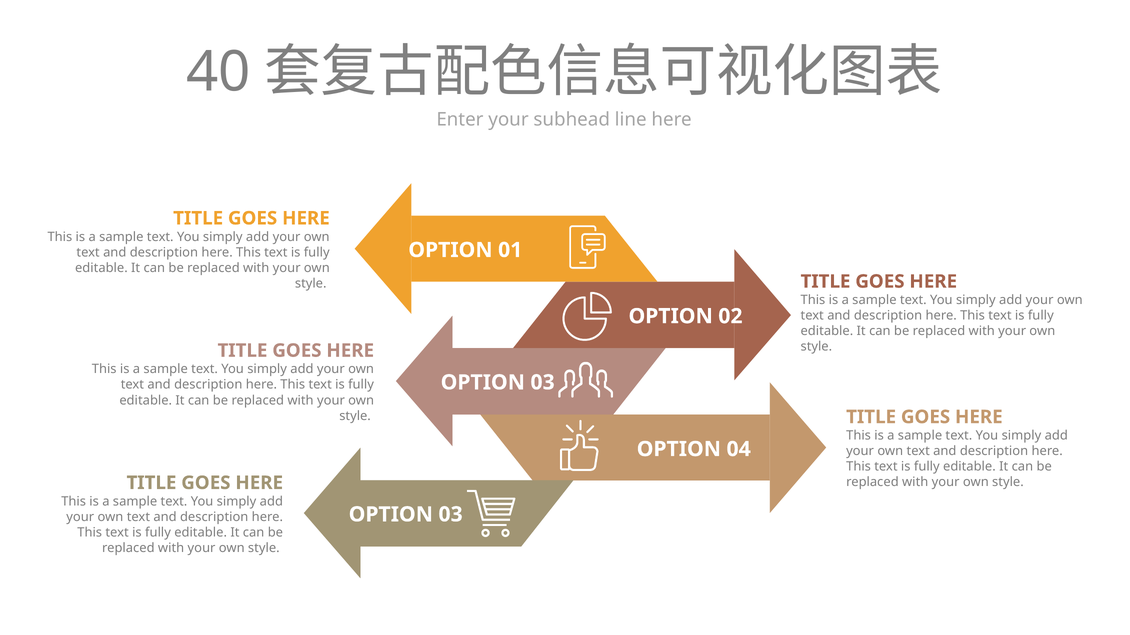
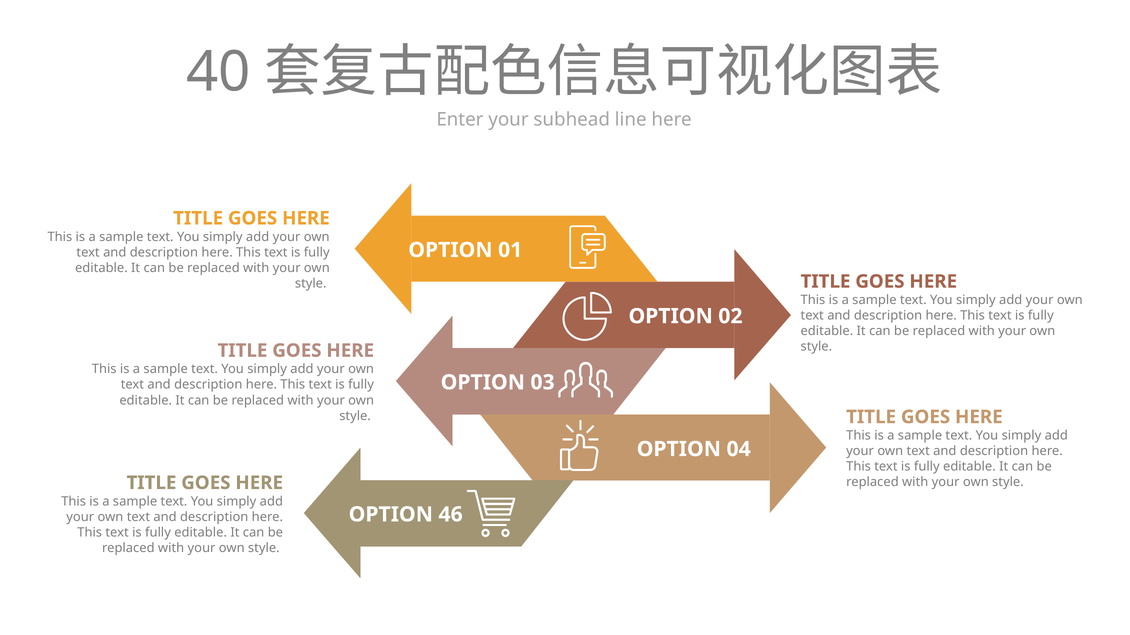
03: 03 -> 46 (451, 515)
